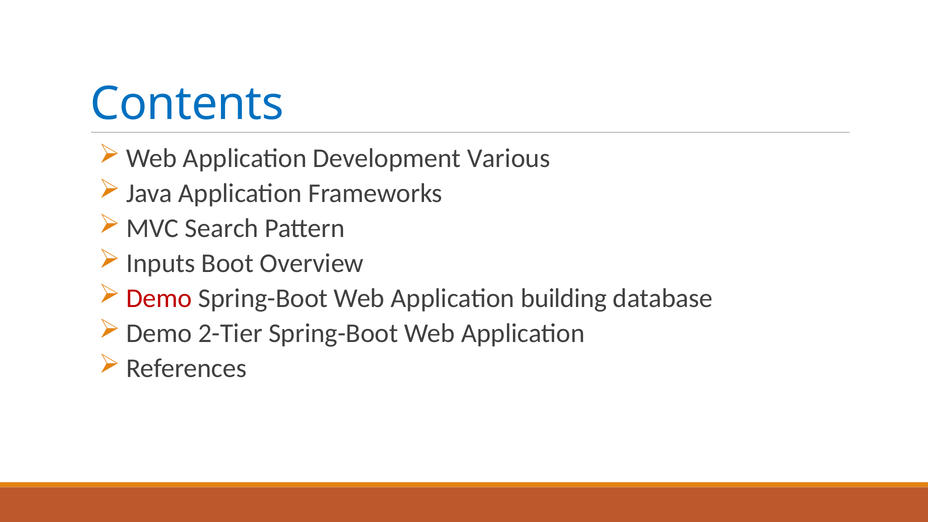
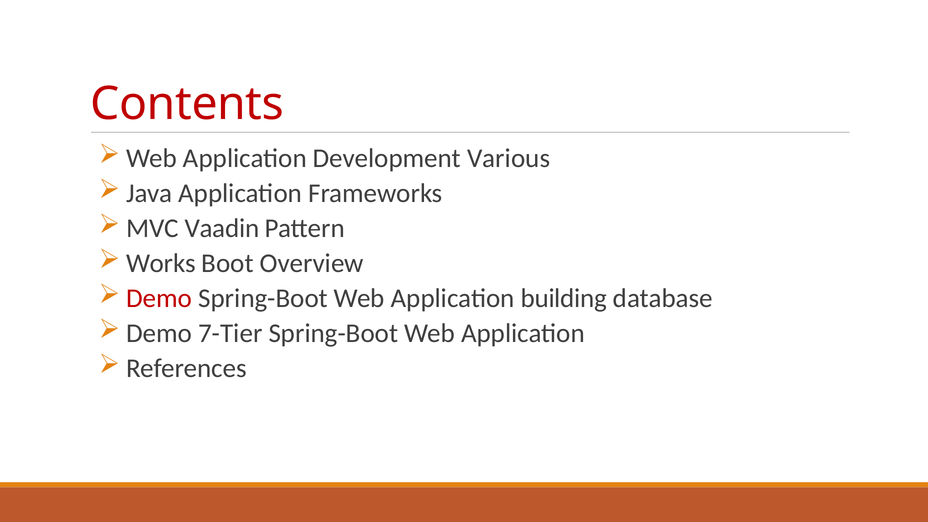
Contents colour: blue -> red (187, 104)
Search: Search -> Vaadin (222, 228)
Inputs: Inputs -> Works (161, 263)
2-Tier: 2-Tier -> 7-Tier (230, 333)
